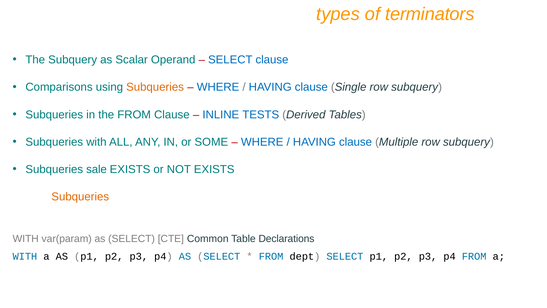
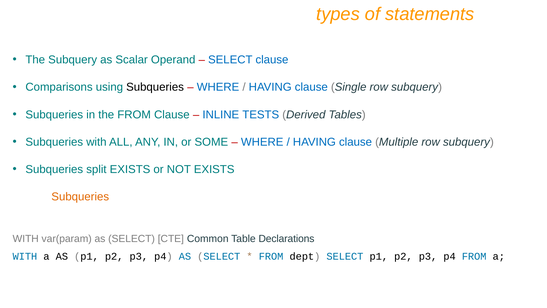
terminators: terminators -> statements (430, 14)
Subqueries colour: orange -> black (155, 87)
sale: sale -> split (96, 169)
